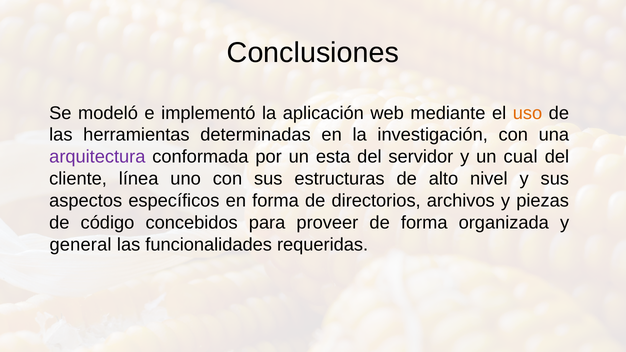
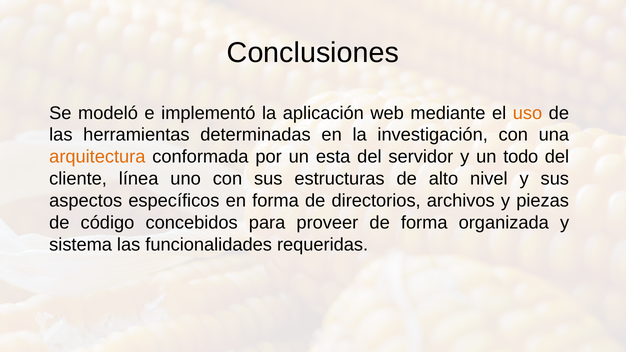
arquitectura colour: purple -> orange (97, 157)
cual: cual -> todo (521, 157)
general: general -> sistema (81, 245)
